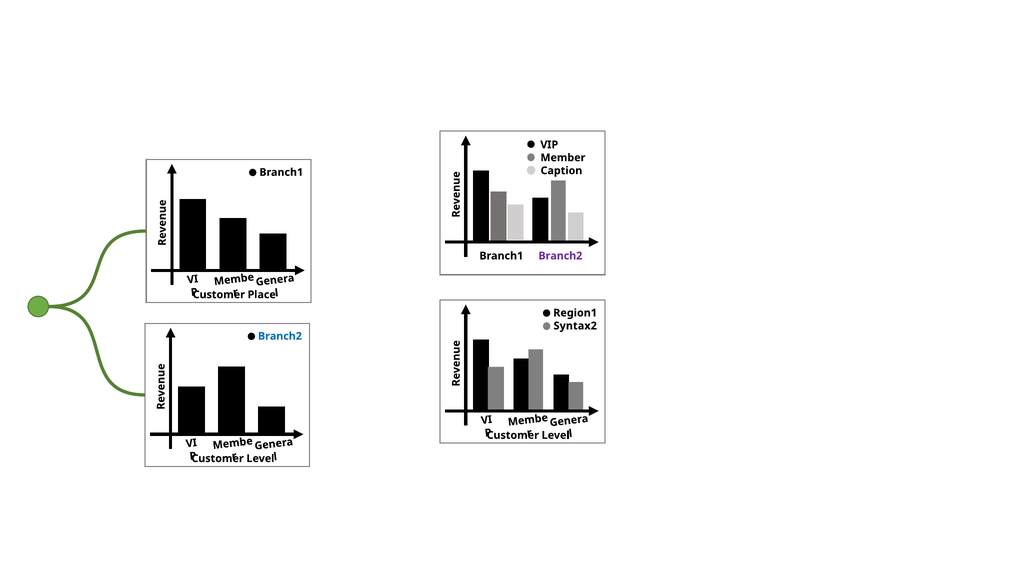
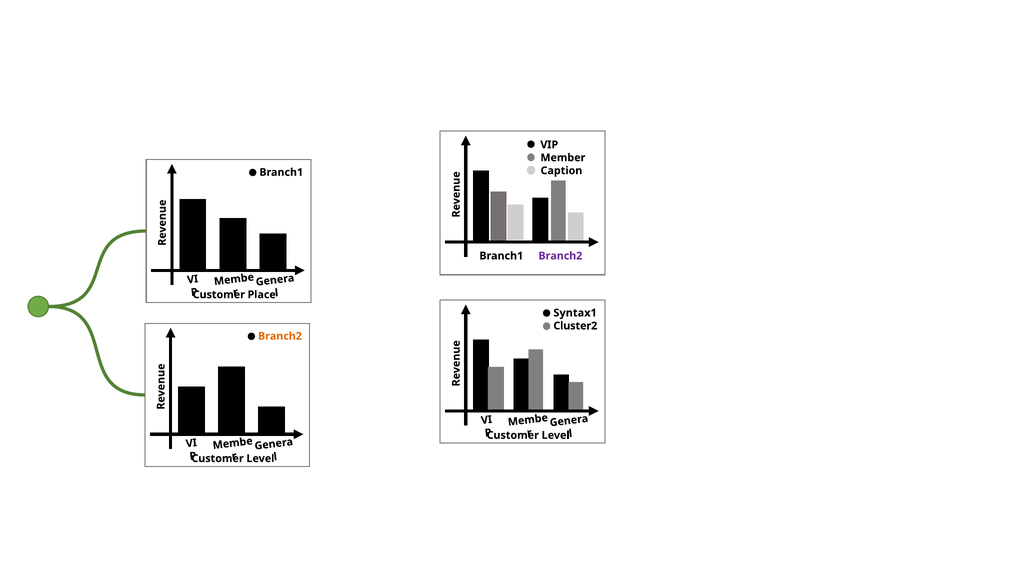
Region1: Region1 -> Syntax1 (575, 313)
Syntax2: Syntax2 -> Cluster2 (575, 326)
Branch2 colour: blue -> orange (280, 336)
